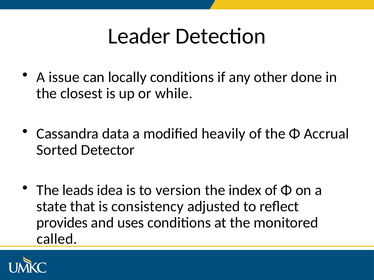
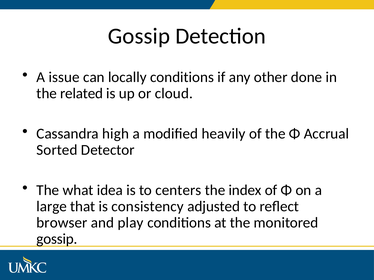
Leader: Leader -> Gossip (139, 36)
closest: closest -> related (82, 94)
while: while -> cloud (174, 94)
data: data -> high (116, 134)
leads: leads -> what (78, 191)
version: version -> centers (178, 191)
state: state -> large (52, 207)
provides: provides -> browser (62, 223)
uses: uses -> play (131, 223)
called: called -> gossip (57, 239)
